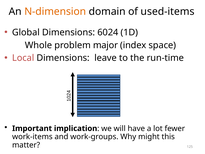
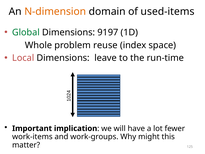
Global colour: black -> green (26, 32)
6024: 6024 -> 9197 (108, 32)
major: major -> reuse (105, 45)
